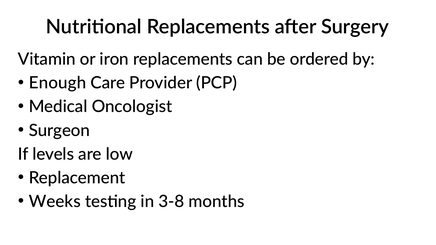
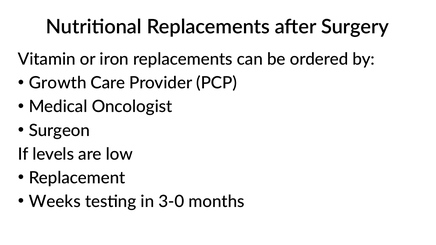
Enough: Enough -> Growth (58, 83)
3-8: 3-8 -> 3-0 (171, 202)
